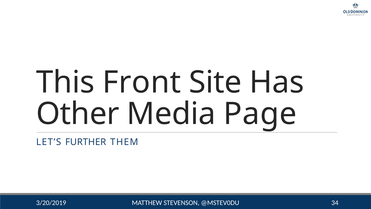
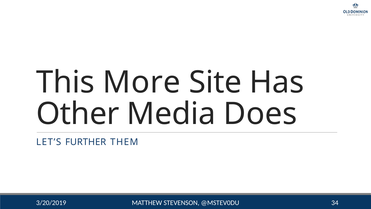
Front: Front -> More (142, 82)
Page: Page -> Does (260, 114)
